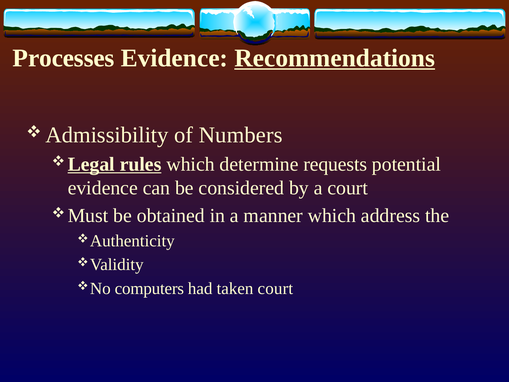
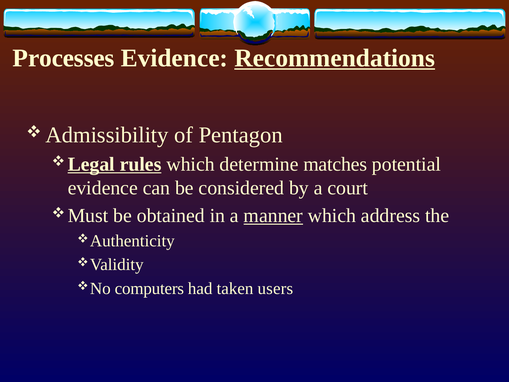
Numbers: Numbers -> Pentagon (241, 135)
requests: requests -> matches (335, 164)
manner underline: none -> present (273, 216)
taken court: court -> users (275, 288)
